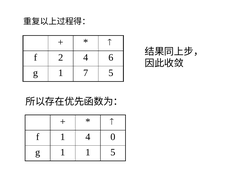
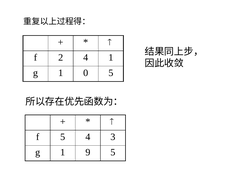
4 6: 6 -> 1 (111, 58)
7: 7 -> 0 (86, 73)
f 1: 1 -> 5 (63, 137)
0: 0 -> 3 (113, 137)
1 1: 1 -> 9 (88, 152)
